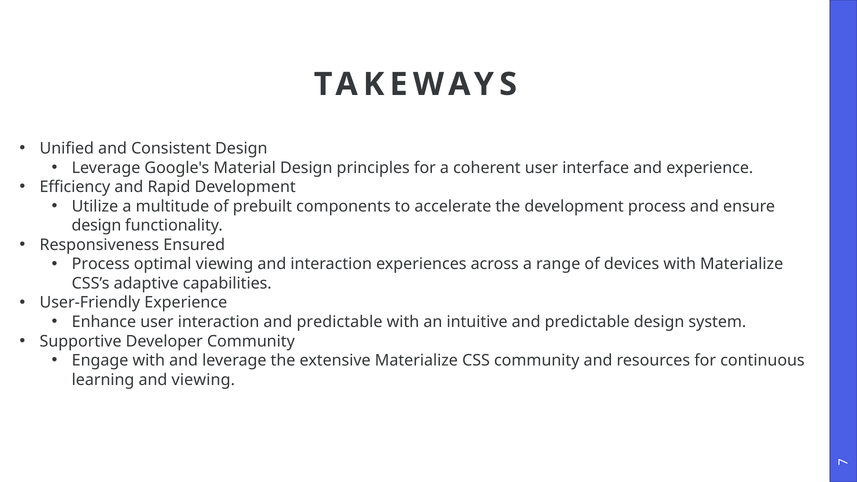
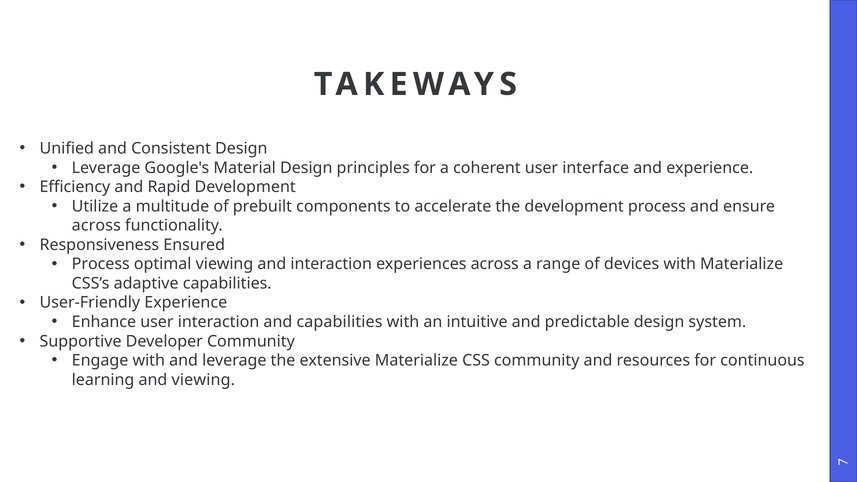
design: design -> across (96, 226)
interaction and predictable: predictable -> capabilities (340, 322)
